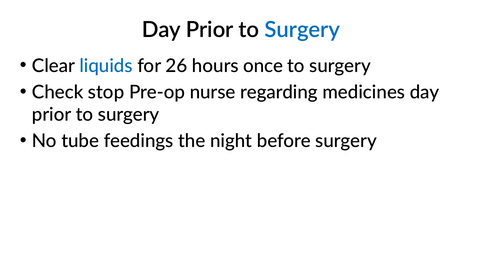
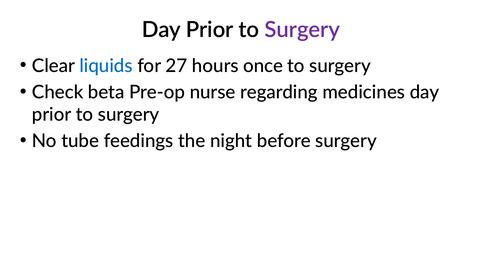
Surgery colour: blue -> purple (302, 30)
26: 26 -> 27 (176, 66)
stop: stop -> beta (106, 92)
